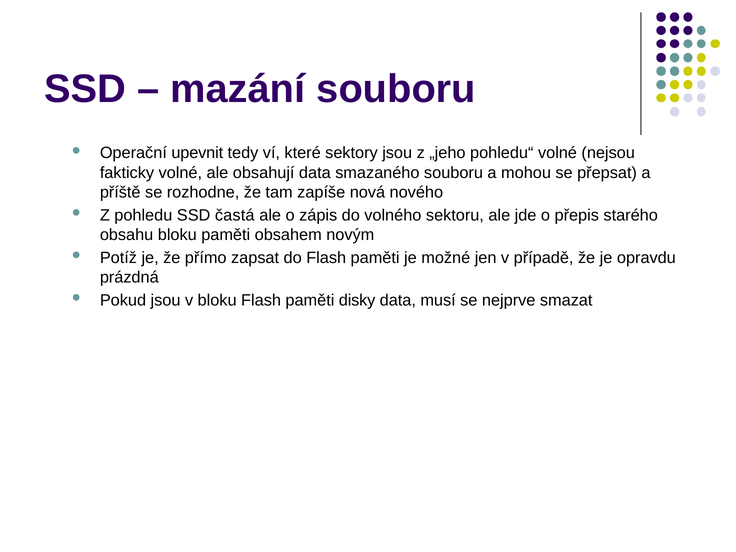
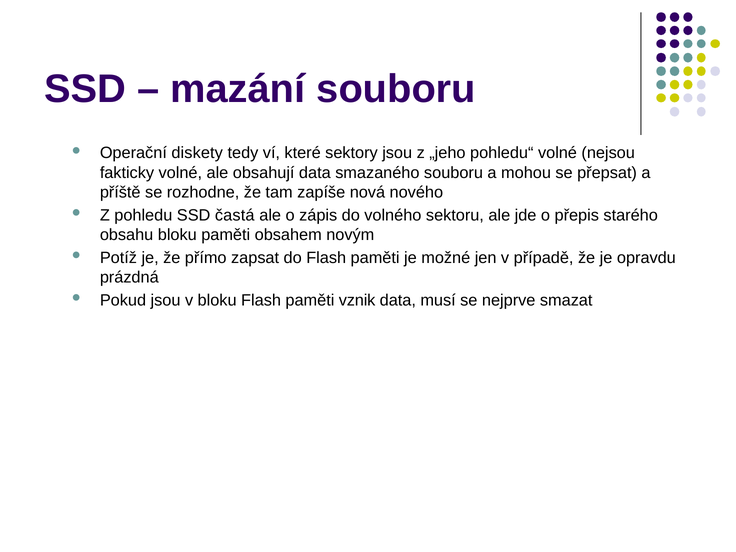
upevnit: upevnit -> diskety (197, 153)
disky: disky -> vznik (357, 300)
